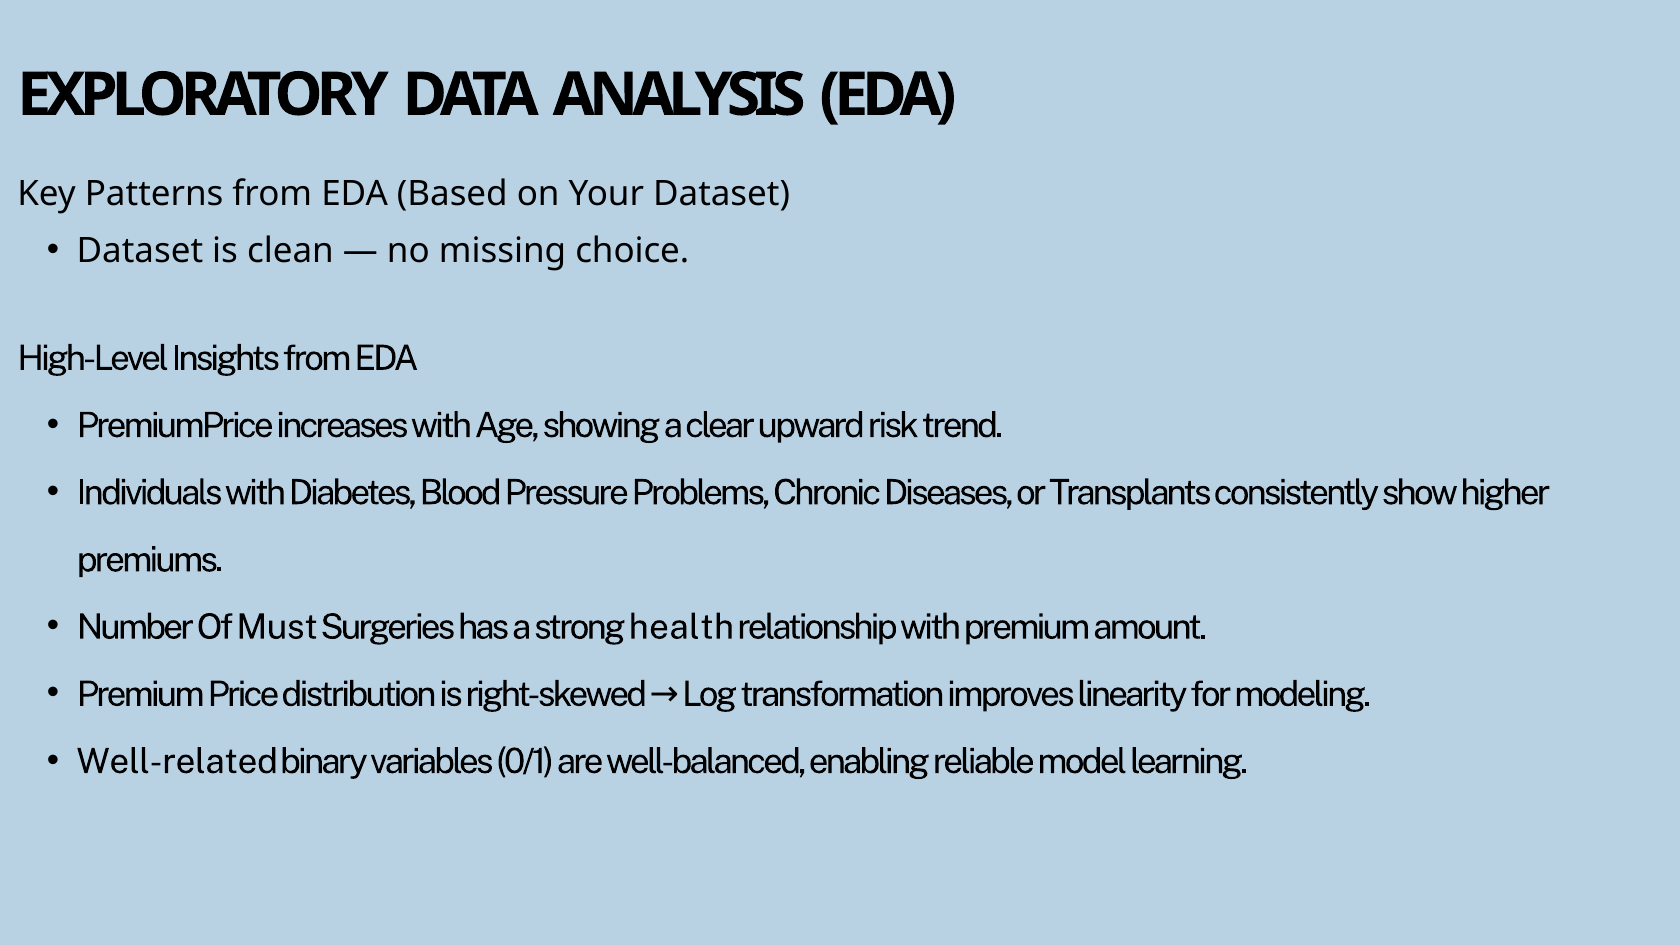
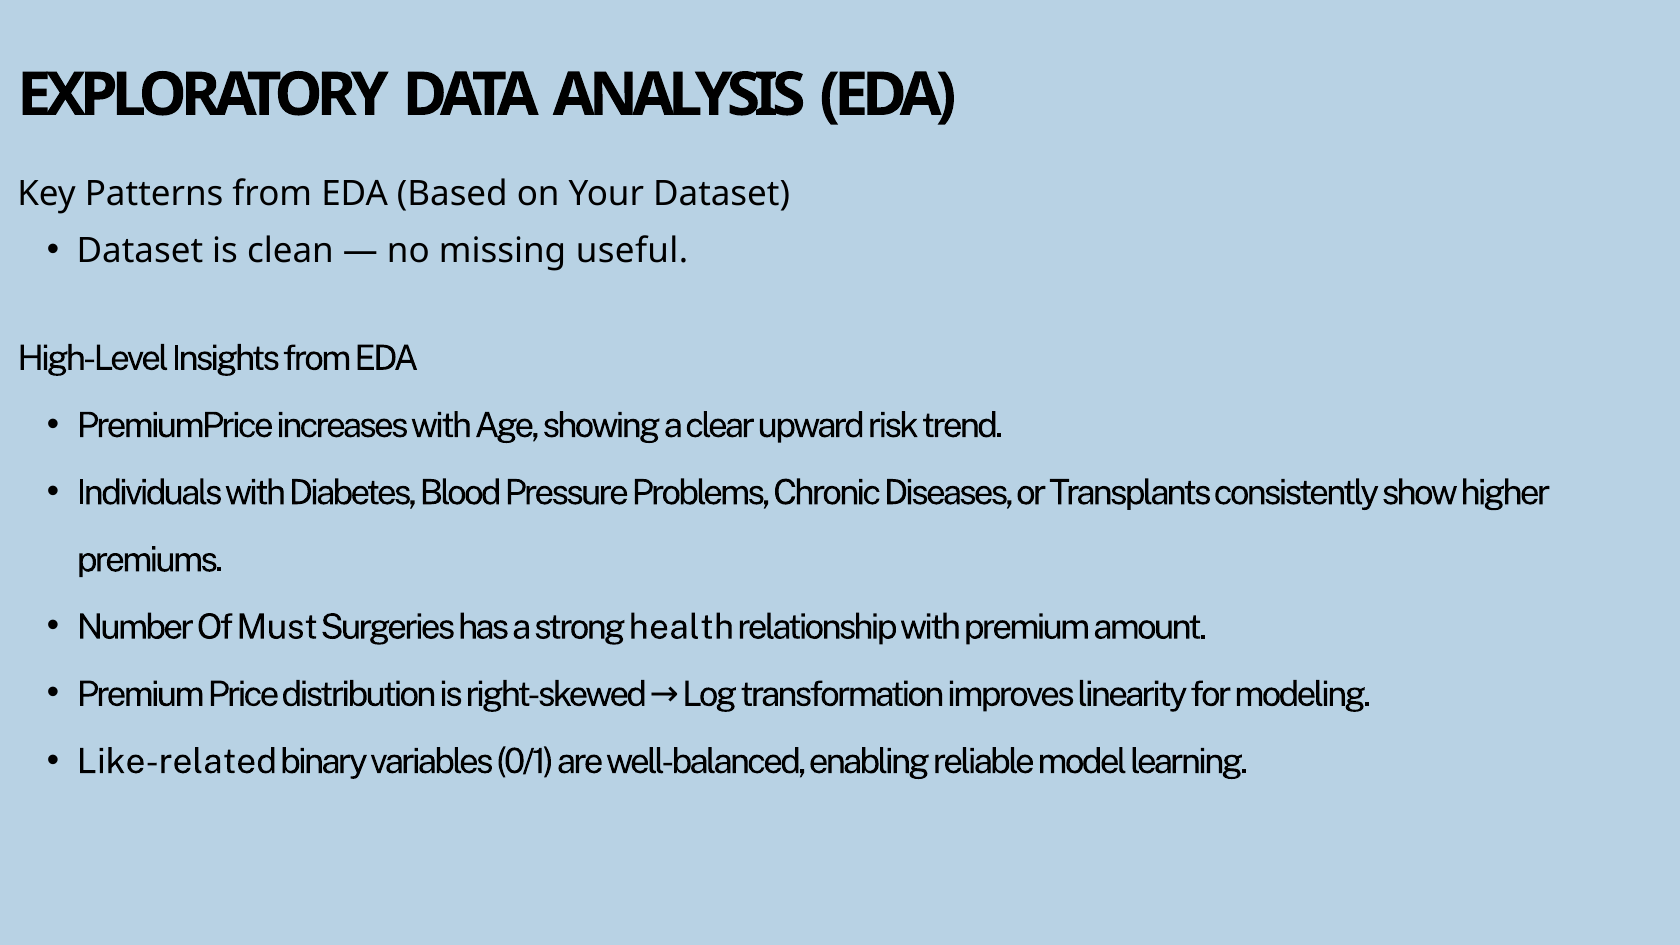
choice: choice -> useful (632, 251)
Well-related: Well-related -> Like-related (177, 762)
